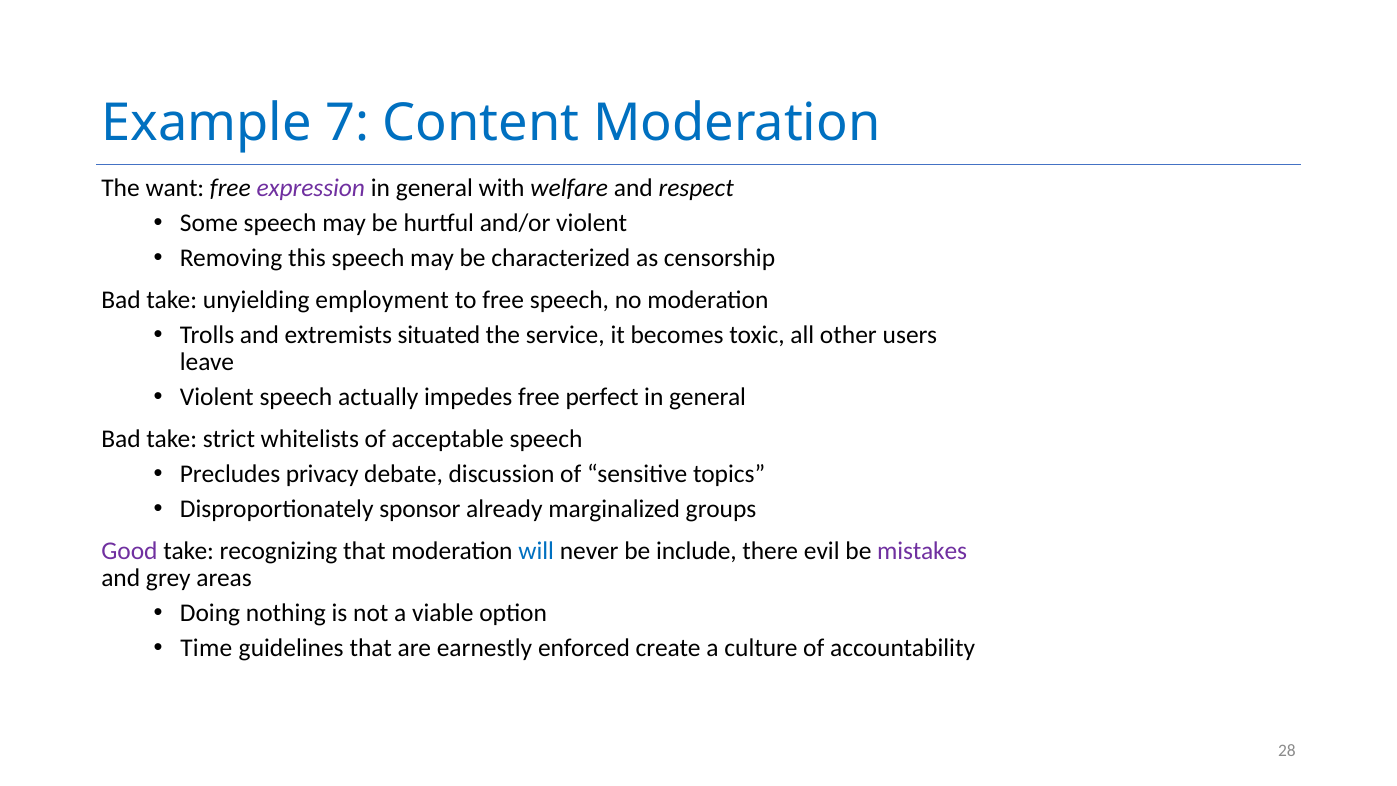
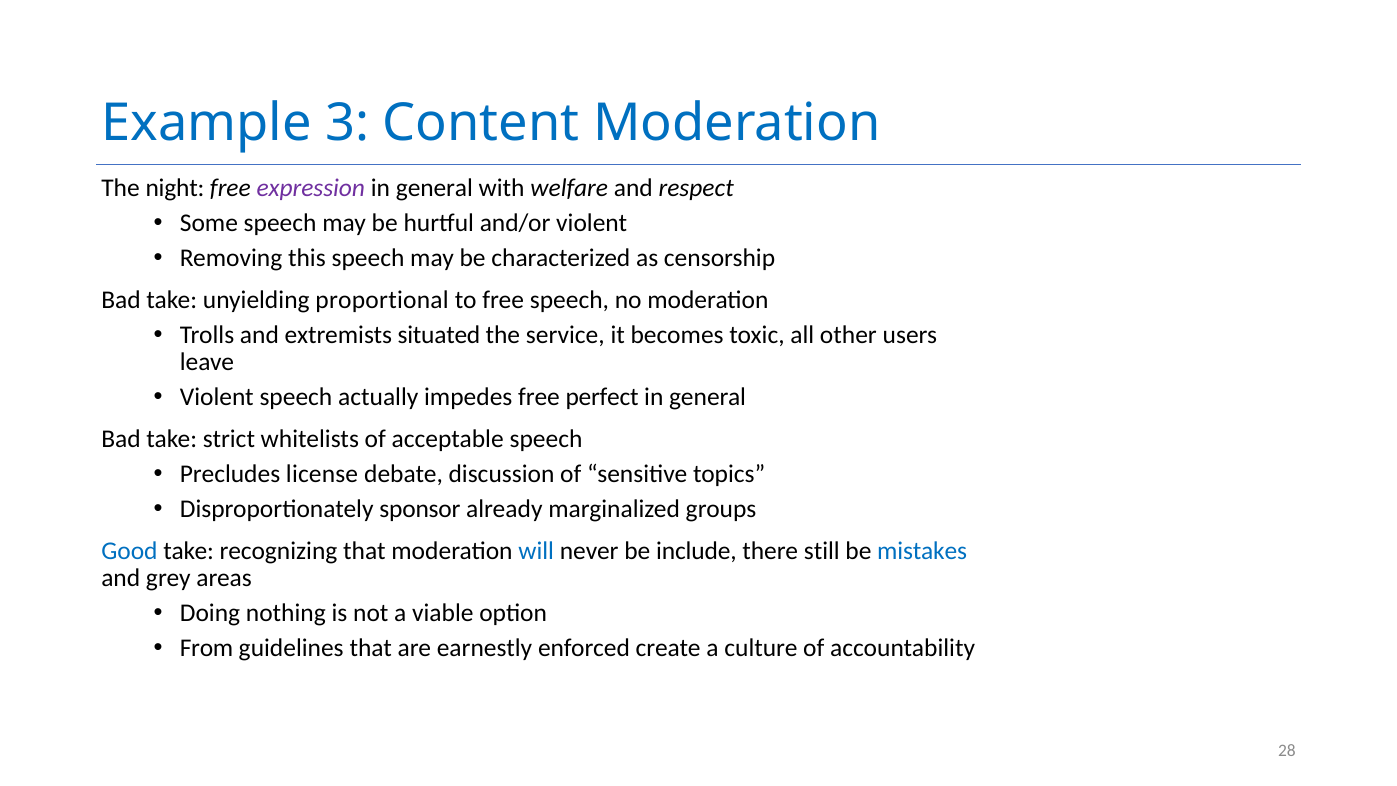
7: 7 -> 3 (347, 123)
want: want -> night (175, 188)
employment: employment -> proportional (382, 300)
privacy: privacy -> license (322, 474)
Good colour: purple -> blue (129, 551)
evil: evil -> still (822, 551)
mistakes colour: purple -> blue (922, 551)
Time: Time -> From (207, 648)
